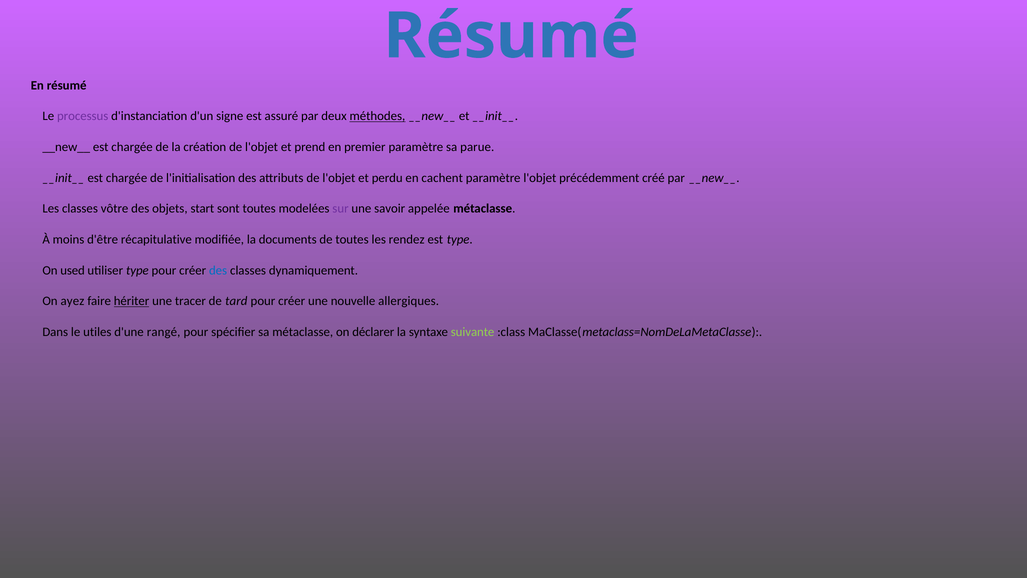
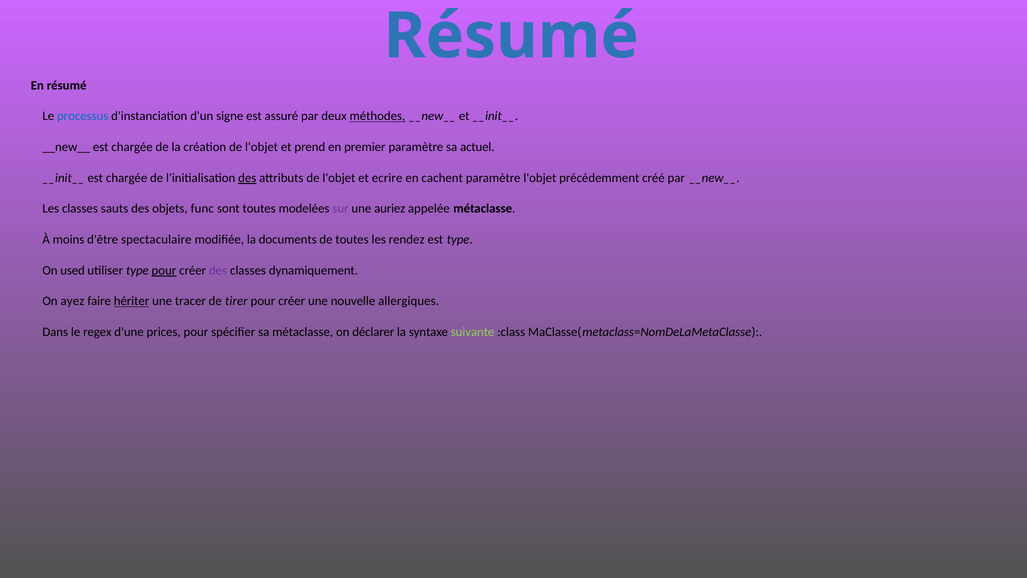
processus colour: purple -> blue (83, 116)
parue: parue -> actuel (477, 147)
des underline: none -> present (247, 178)
perdu: perdu -> ecrire (387, 178)
vôtre: vôtre -> sauts (115, 209)
start: start -> func (202, 209)
savoir: savoir -> auriez (390, 209)
récapitulative: récapitulative -> spectaculaire (156, 239)
pour underline: none -> present (164, 270)
des colour: blue -> purple (218, 270)
tard: tard -> tirer (236, 301)
utiles: utiles -> regex (97, 332)
rangé: rangé -> prices (164, 332)
